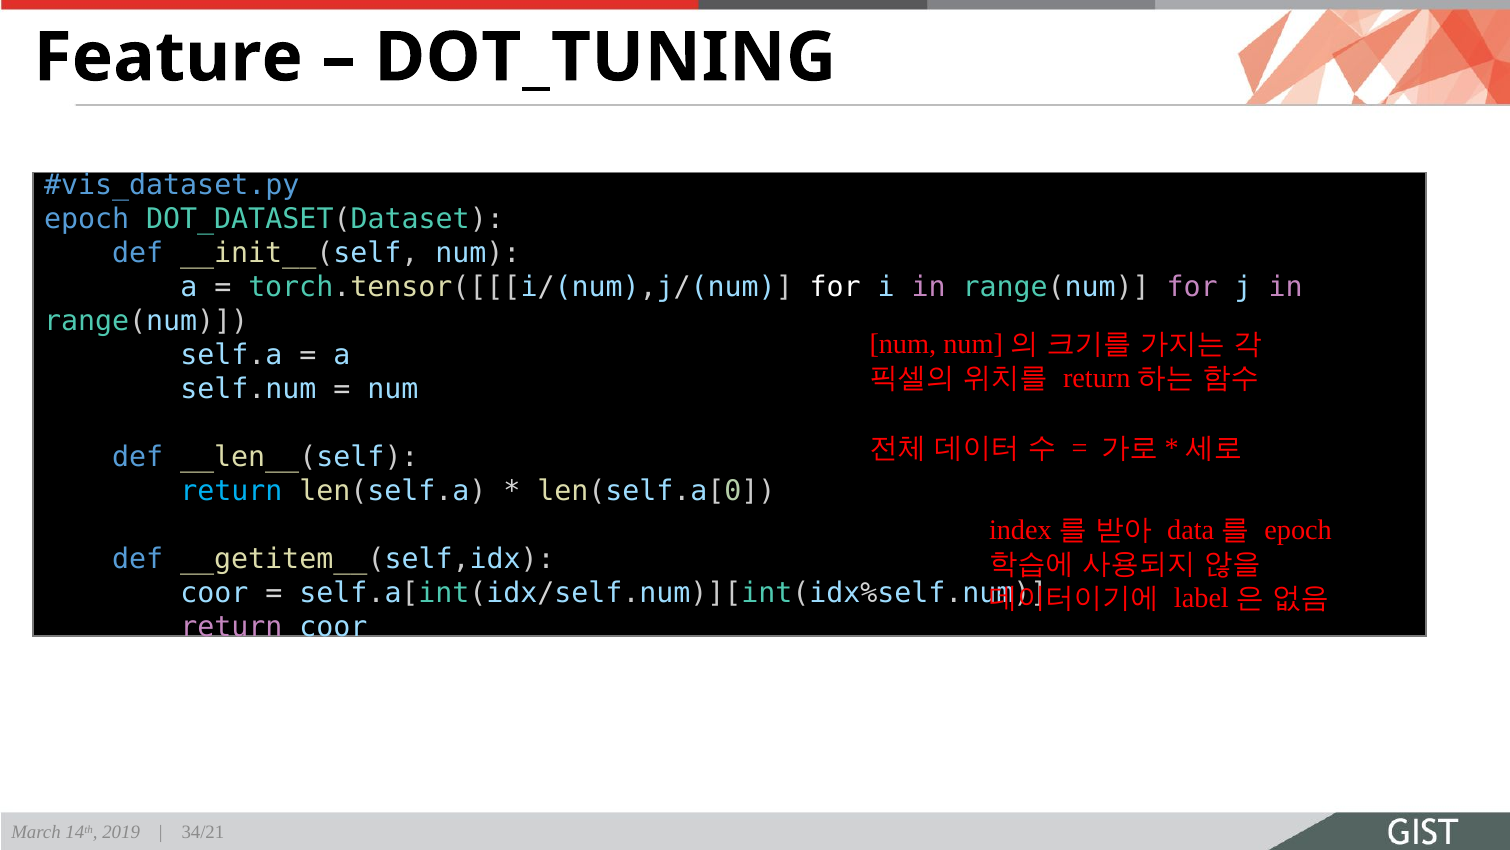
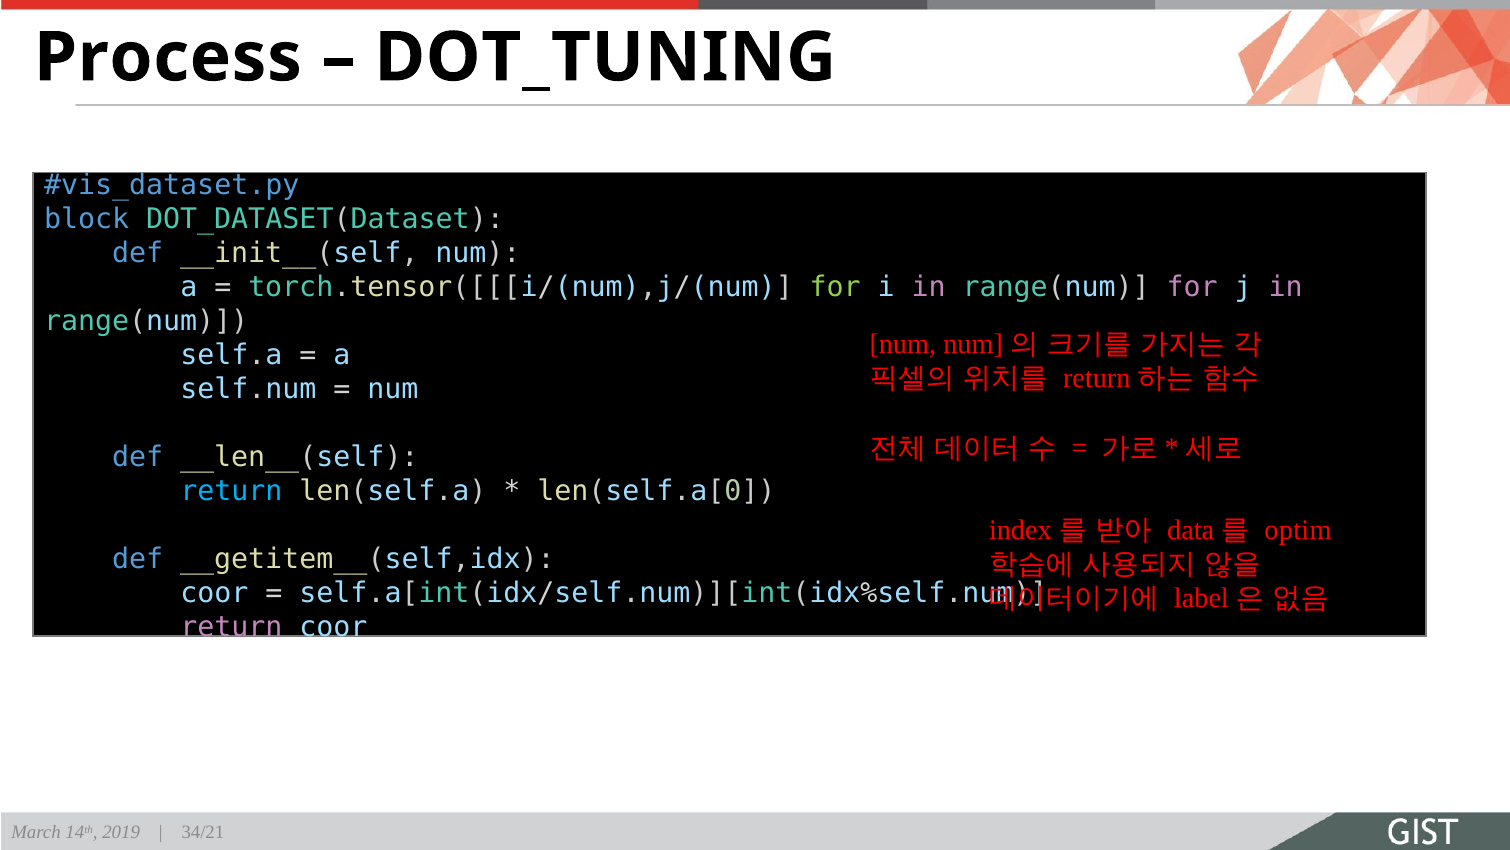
Feature: Feature -> Process (168, 58)
epoch: epoch -> block (87, 219)
for colour: white -> light green (835, 287)
epoch: epoch -> optim (1298, 530)
